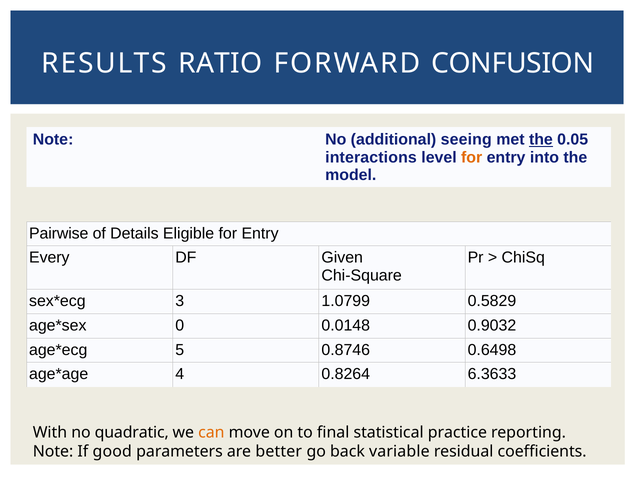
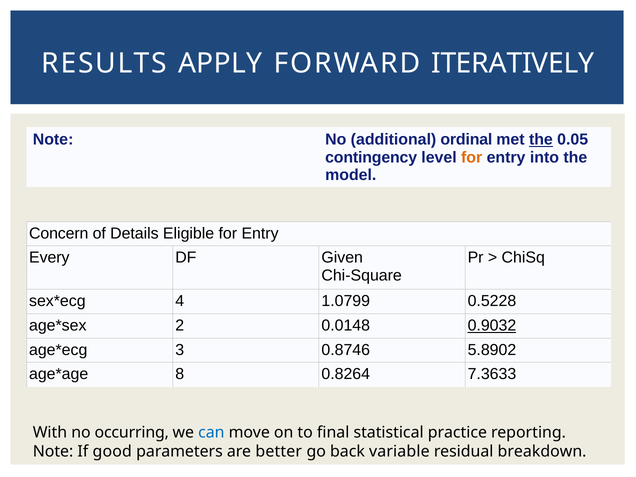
RATIO: RATIO -> APPLY (220, 63)
CONFUSION: CONFUSION -> ITERATIVELY (513, 63)
seeing: seeing -> ordinal (466, 140)
interactions: interactions -> contingency (371, 157)
Pairwise: Pairwise -> Concern (59, 233)
3: 3 -> 4 (180, 301)
0.5829: 0.5829 -> 0.5228 (492, 301)
0: 0 -> 2 (180, 325)
0.9032 underline: none -> present (492, 325)
5: 5 -> 3 (180, 350)
0.6498: 0.6498 -> 5.8902 (492, 350)
4: 4 -> 8 (180, 374)
6.3633: 6.3633 -> 7.3633 (492, 374)
quadratic: quadratic -> occurring (132, 432)
can colour: orange -> blue (211, 432)
coefficients: coefficients -> breakdown (542, 452)
